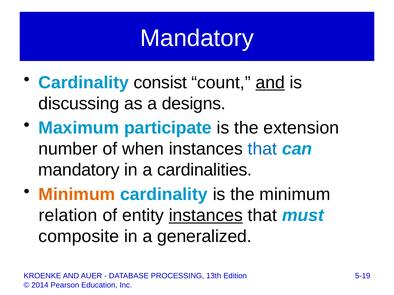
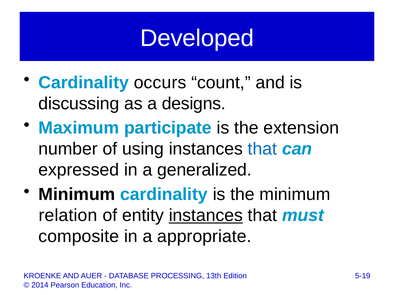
Mandatory: Mandatory -> Developed (197, 38)
consist: consist -> occurs (160, 83)
and underline: present -> none (270, 83)
when: when -> using (143, 149)
mandatory: mandatory -> expressed (79, 170)
cardinalities: cardinalities -> generalized (204, 170)
Minimum colour: orange -> black (77, 195)
generalized: generalized -> appropriate (204, 237)
